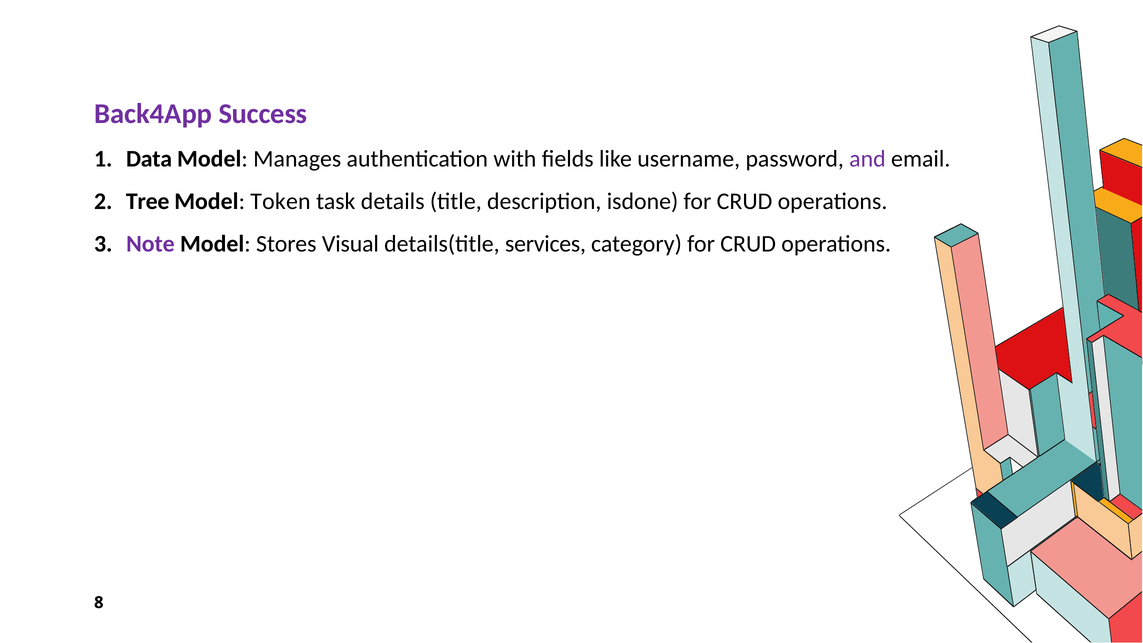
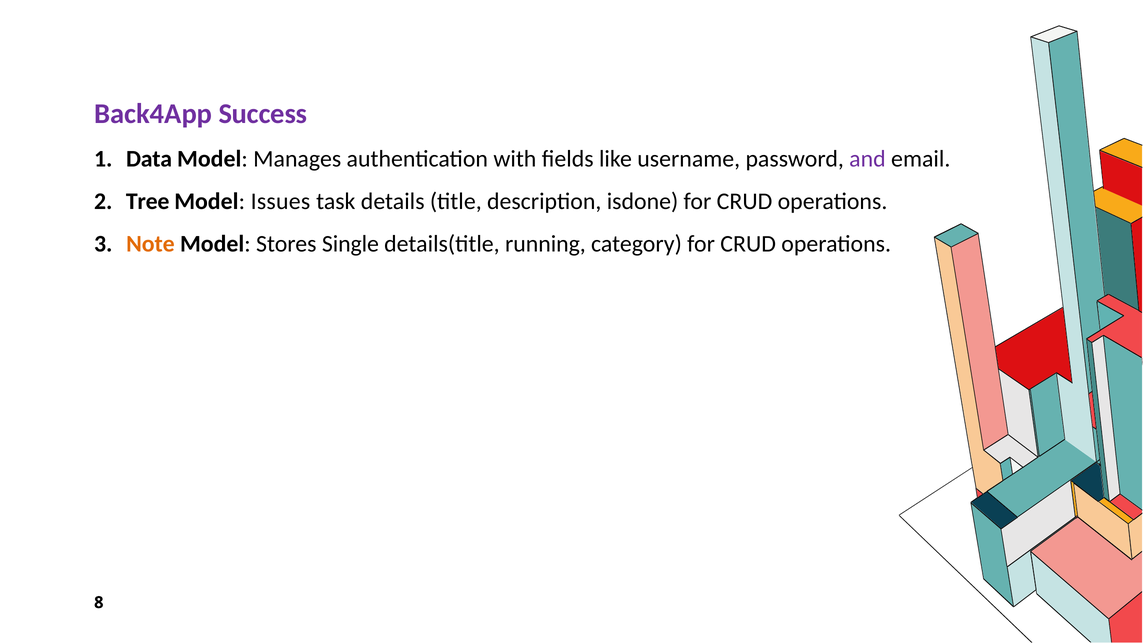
Token: Token -> Issues (280, 201)
Note colour: purple -> orange (150, 244)
Visual: Visual -> Single (350, 244)
services: services -> running (545, 244)
